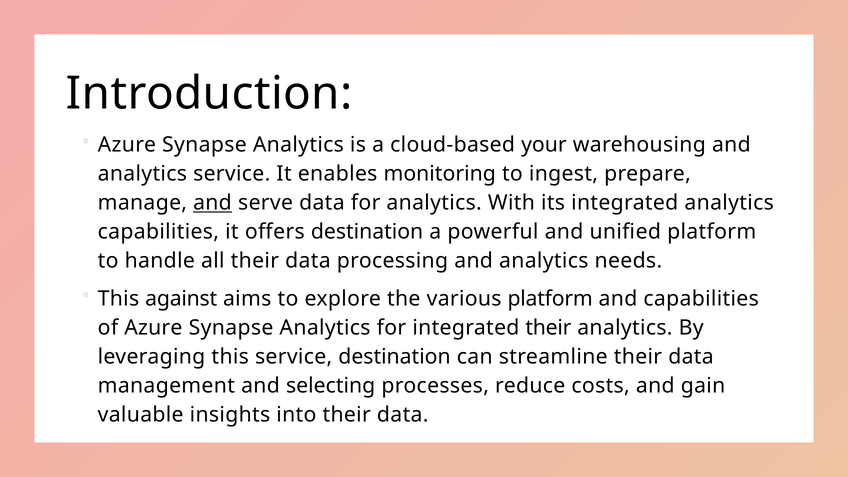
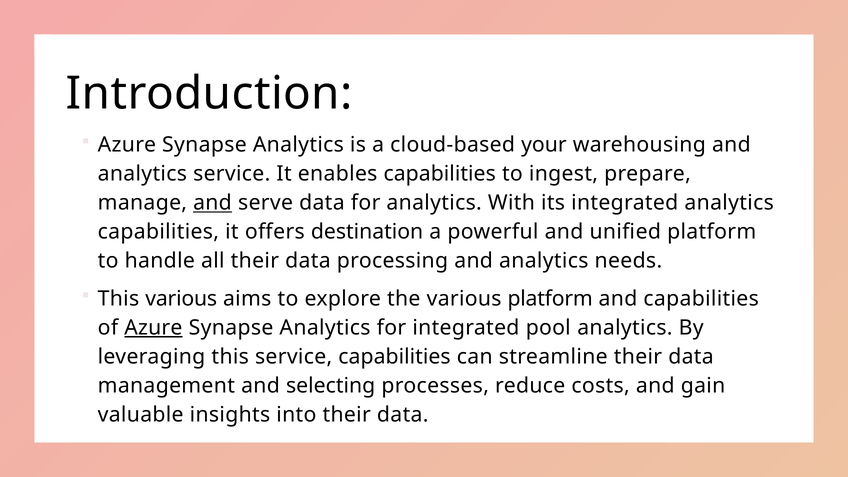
enables monitoring: monitoring -> capabilities (440, 174)
This against: against -> various (181, 299)
Azure underline: none -> present (153, 328)
integrated their: their -> pool (548, 328)
service destination: destination -> capabilities (394, 357)
